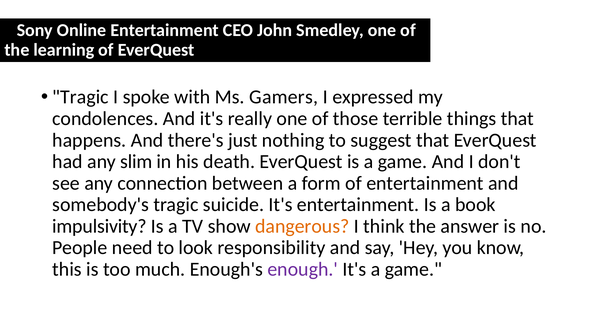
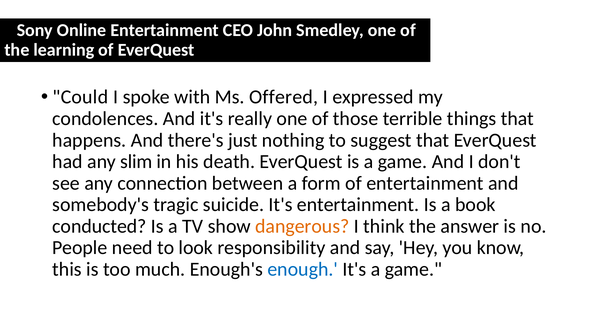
Tragic: Tragic -> Could (80, 97)
Gamers: Gamers -> Offered (284, 97)
impulsivity: impulsivity -> conducted (99, 226)
enough colour: purple -> blue (303, 269)
